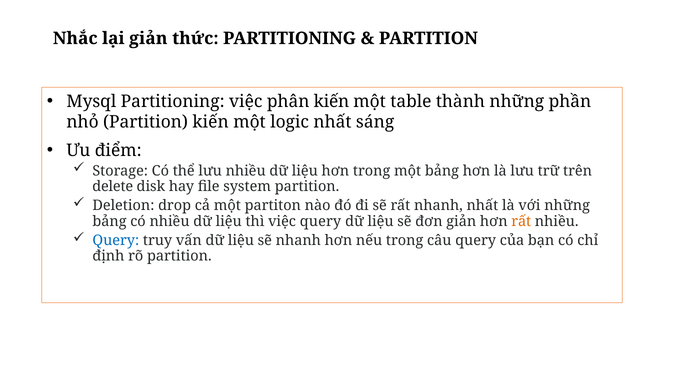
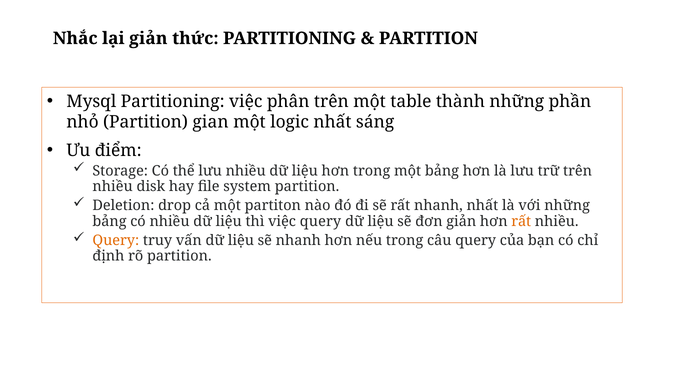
phân kiến: kiến -> trên (331, 101)
Partition kiến: kiến -> gian (211, 122)
delete: delete -> nhiều (113, 186)
Query colour: blue -> orange (116, 240)
